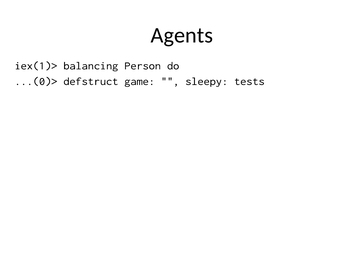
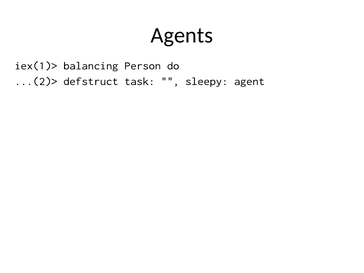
...(0)>: ...(0)> -> ...(2)> (36, 81)
game: game -> task (140, 81)
tests: tests -> agent (249, 81)
